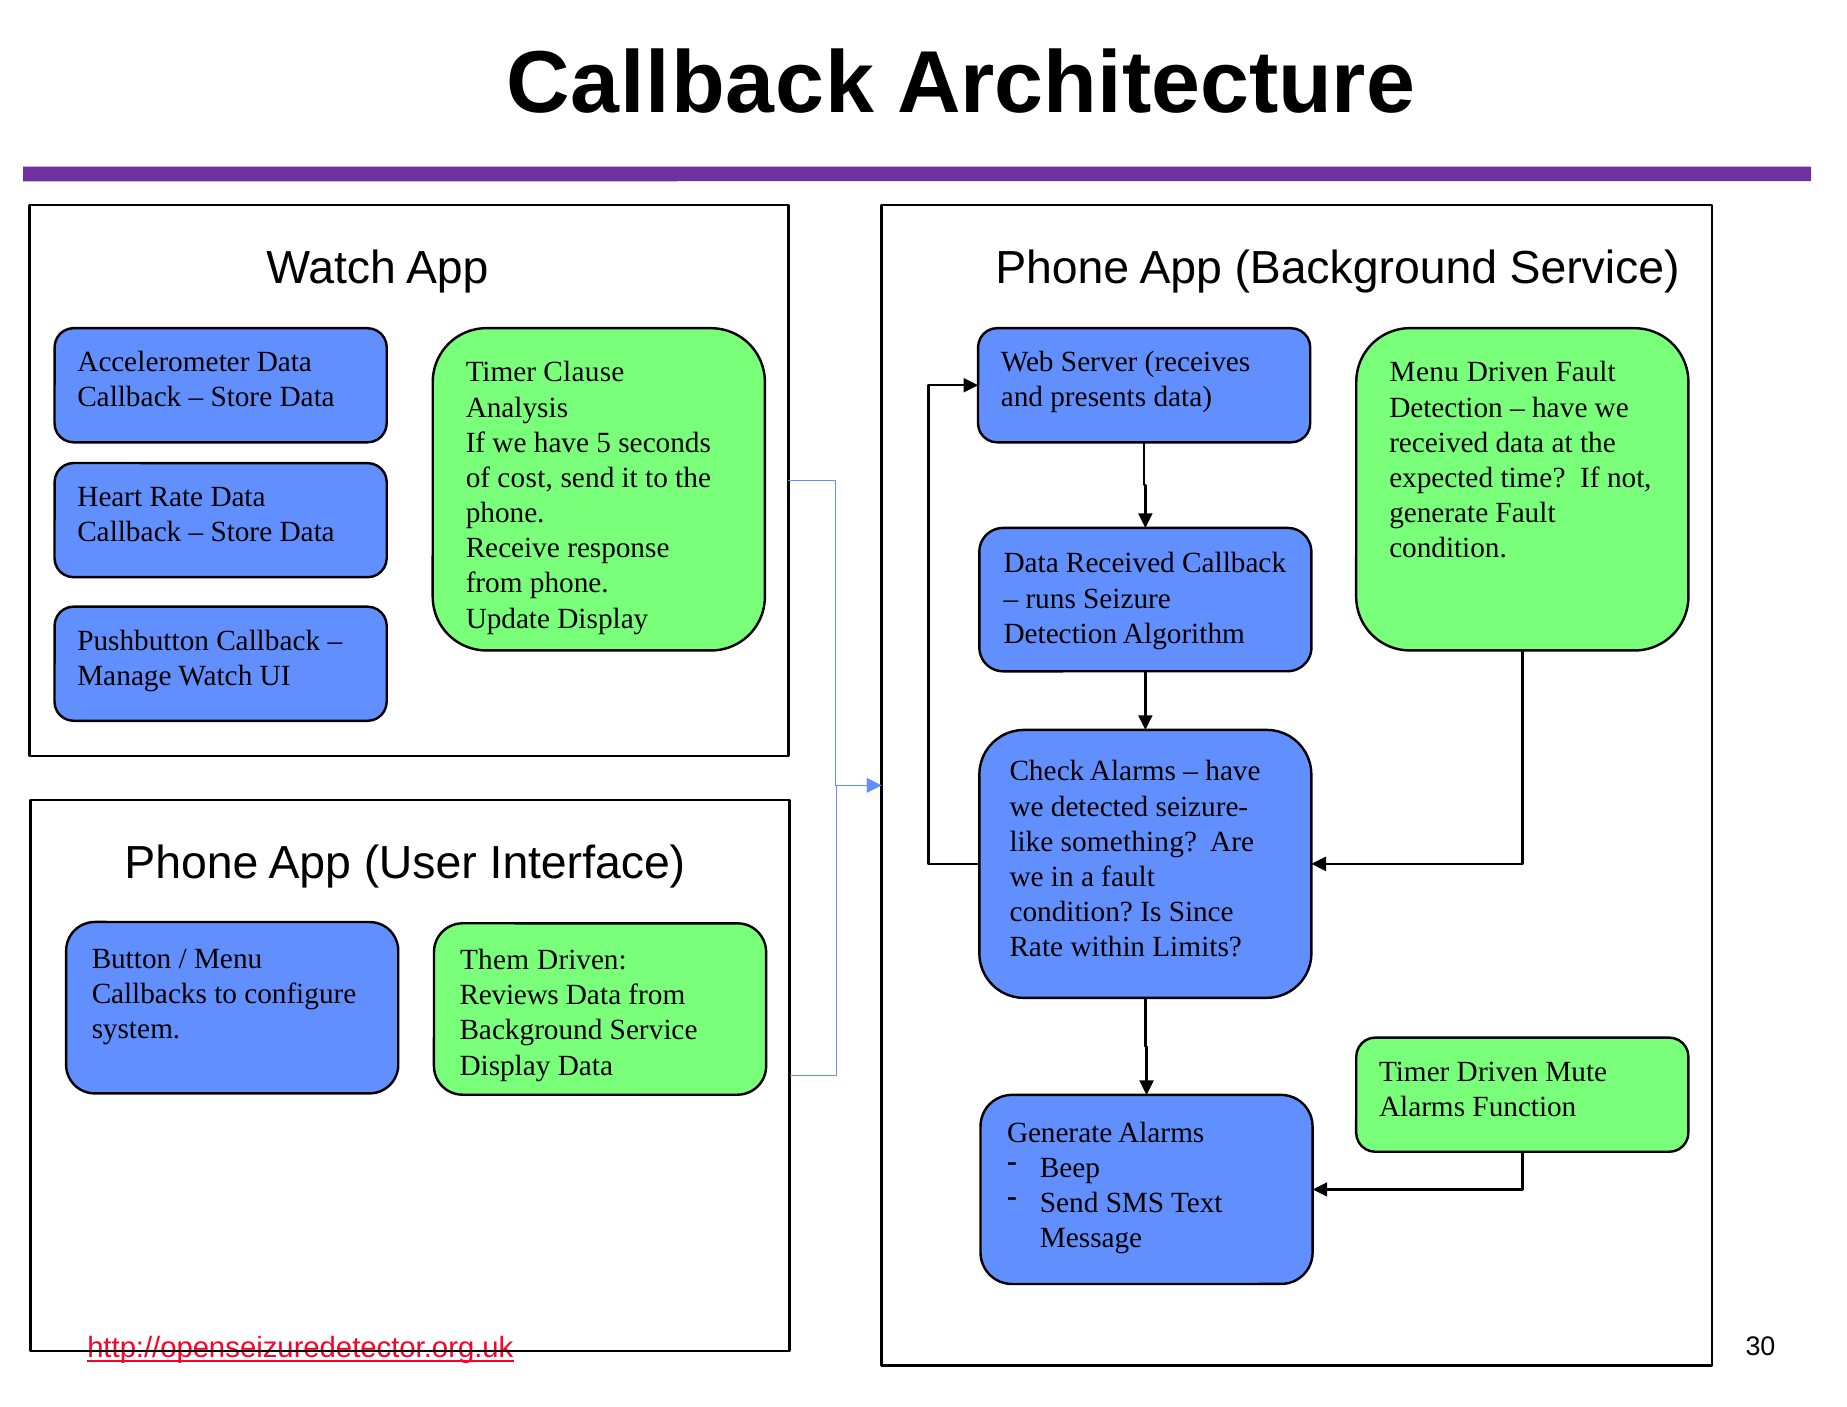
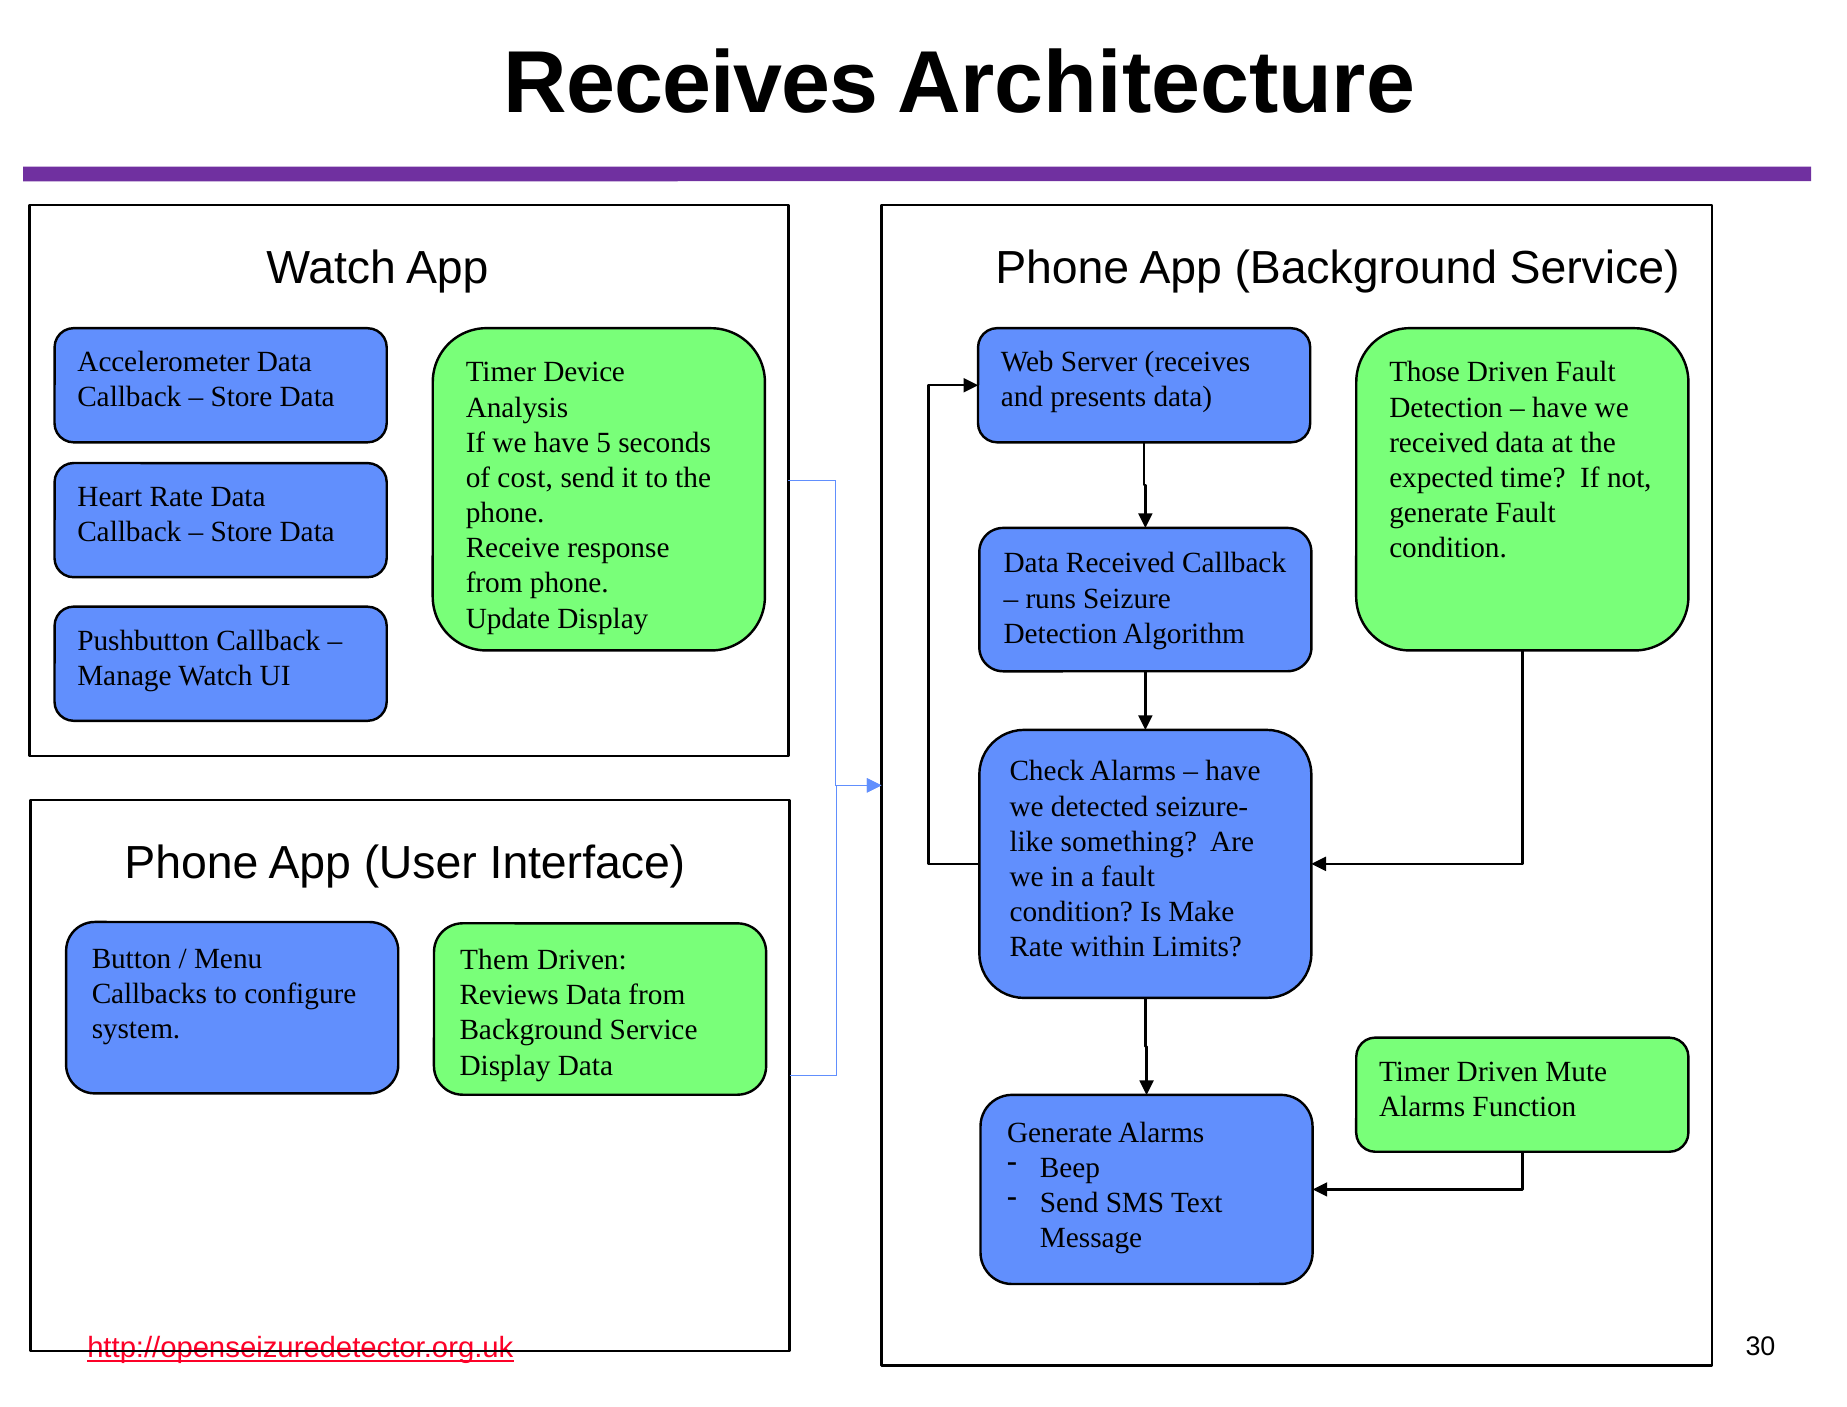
Callback: Callback -> Receives (691, 84)
Clause: Clause -> Device (584, 372)
Menu: Menu -> Those (1425, 372)
Since: Since -> Make (1201, 912)
